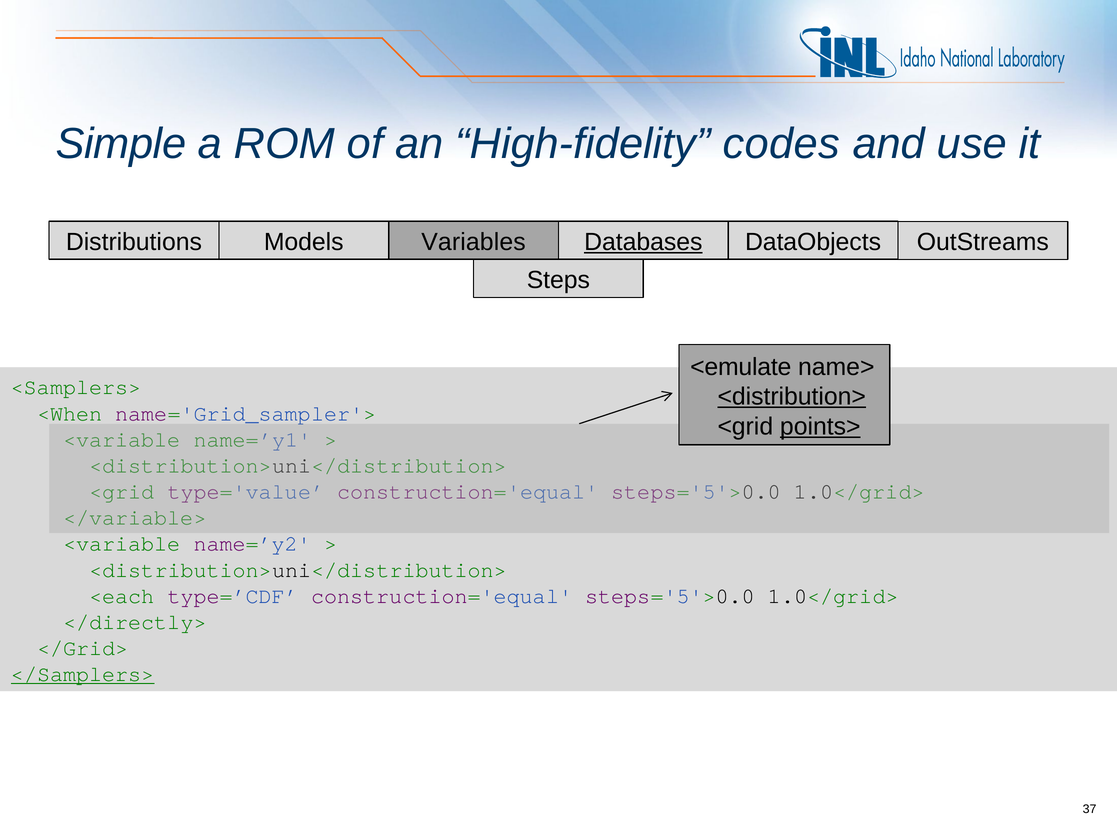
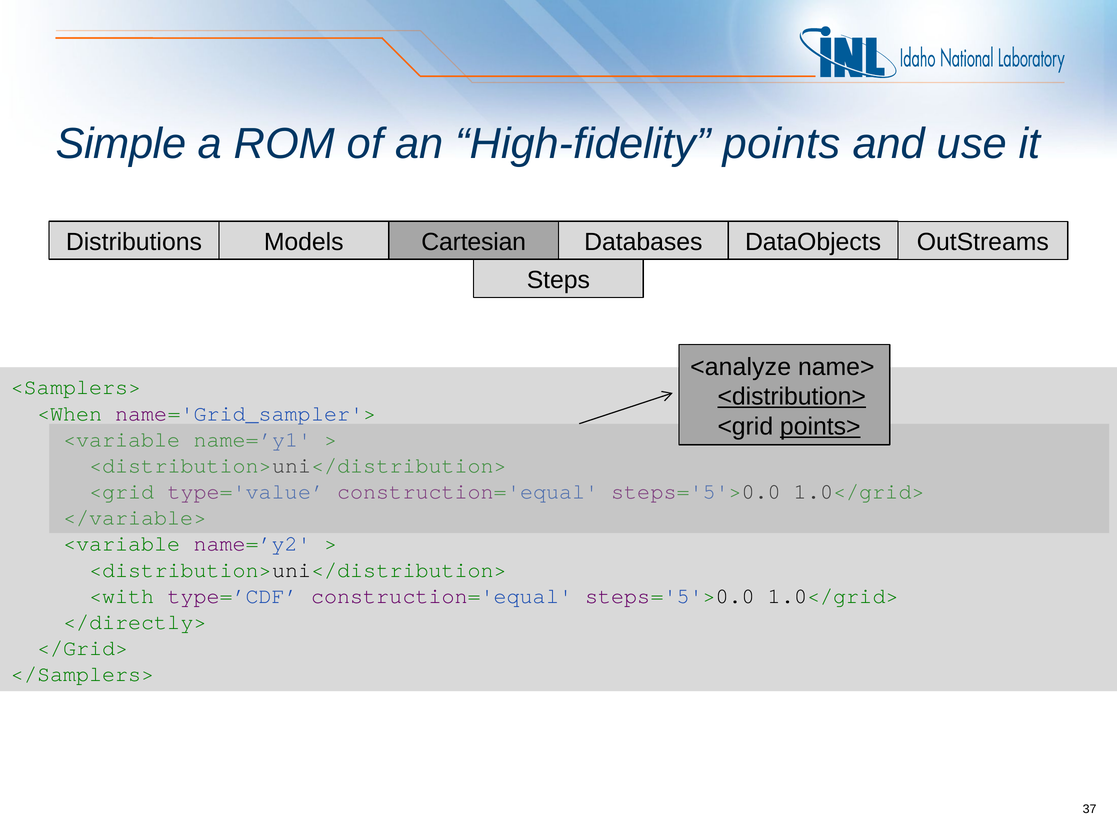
codes: codes -> points (781, 144)
Variables: Variables -> Cartesian (474, 242)
Databases underline: present -> none (643, 242)
<emulate: <emulate -> <analyze (741, 367)
<each: <each -> <with (122, 596)
</Samplers> underline: present -> none (83, 674)
